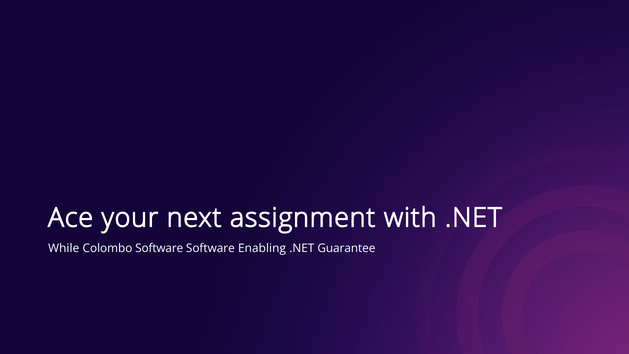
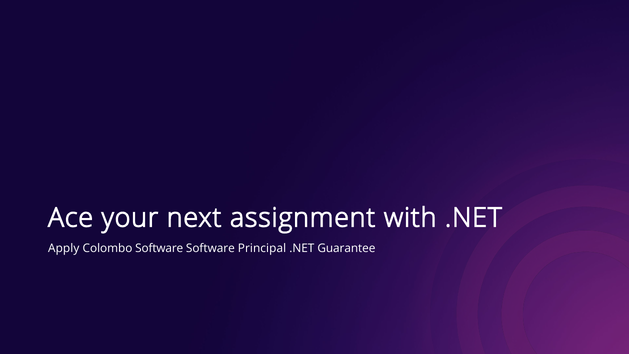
While: While -> Apply (64, 248)
Enabling: Enabling -> Principal (262, 248)
